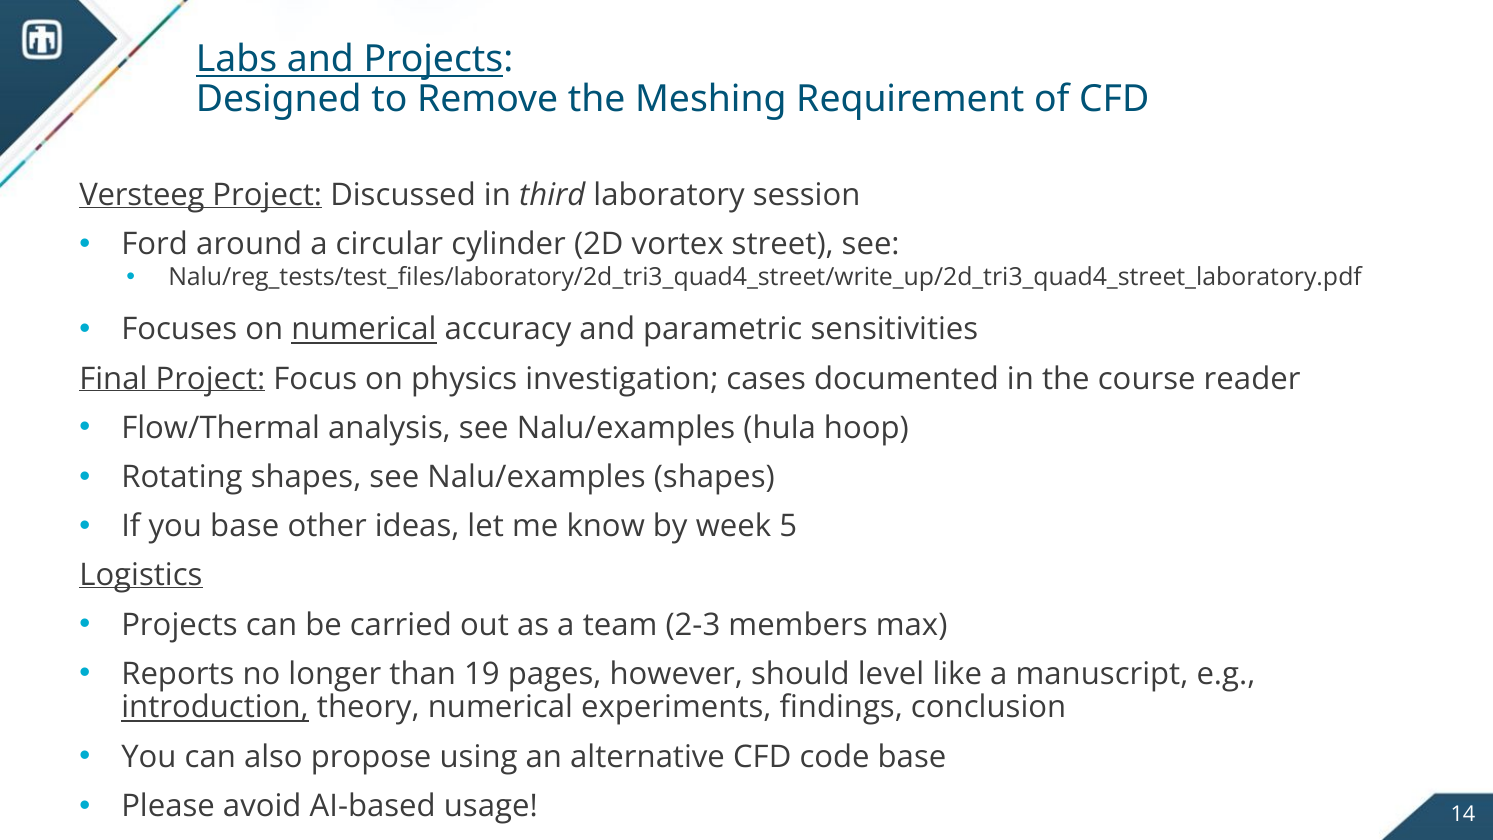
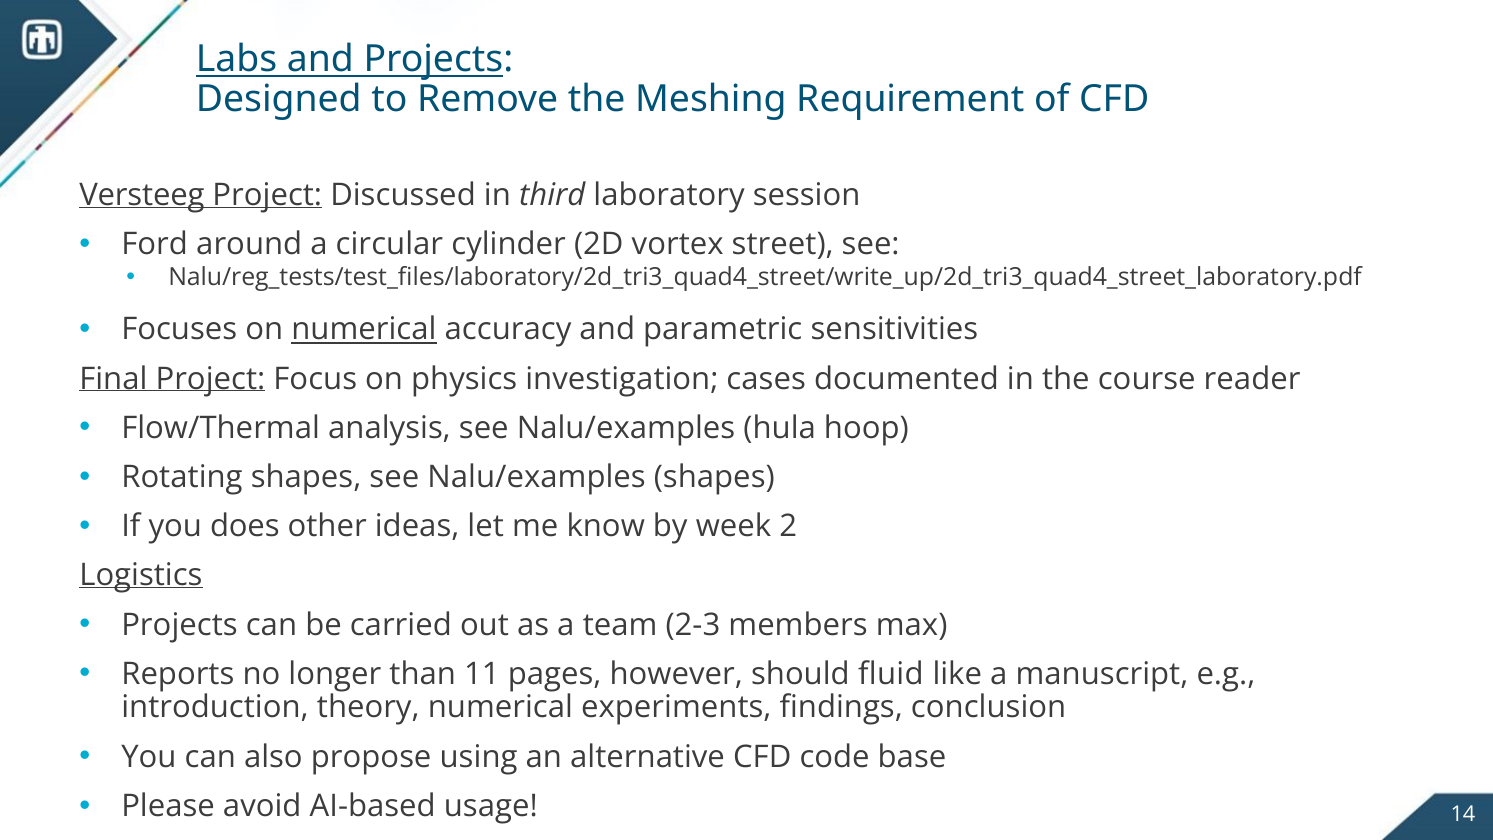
you base: base -> does (245, 526)
5: 5 -> 2 (788, 526)
19: 19 -> 11 (482, 674)
level: level -> fluid (891, 674)
introduction underline: present -> none (215, 707)
